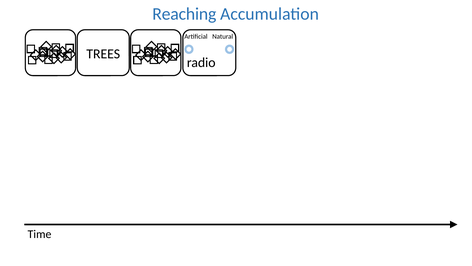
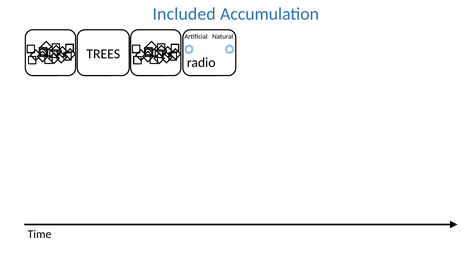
Reaching: Reaching -> Included (184, 14)
